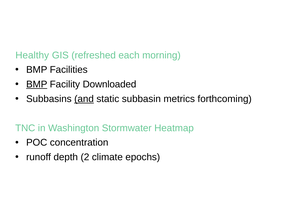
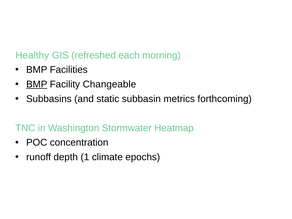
Downloaded: Downloaded -> Changeable (109, 84)
and underline: present -> none (84, 99)
2: 2 -> 1 (85, 157)
